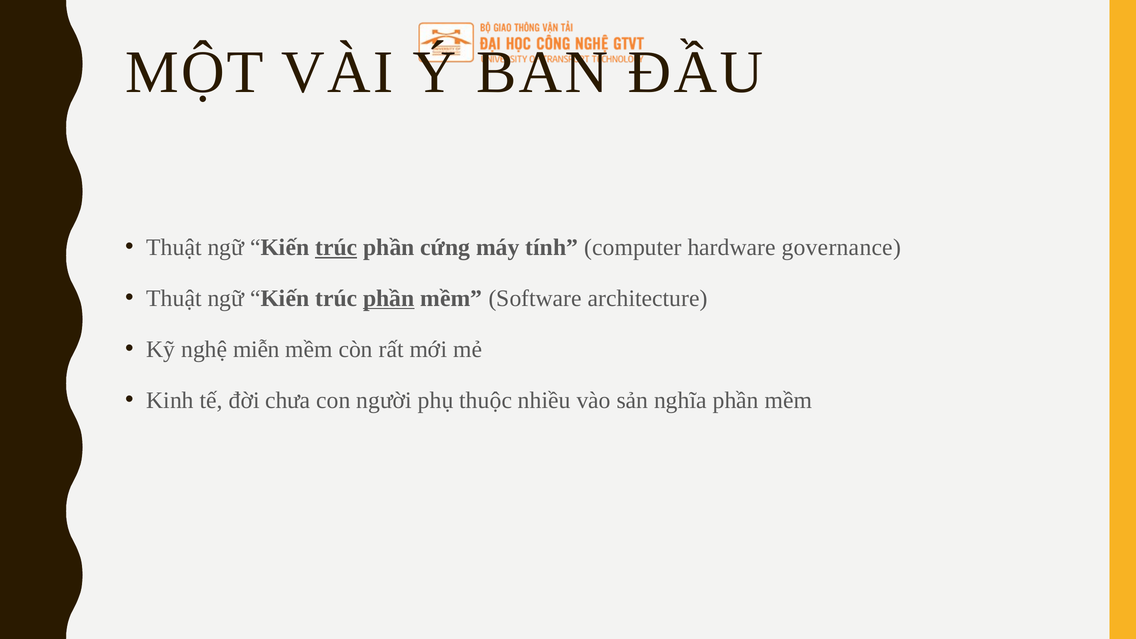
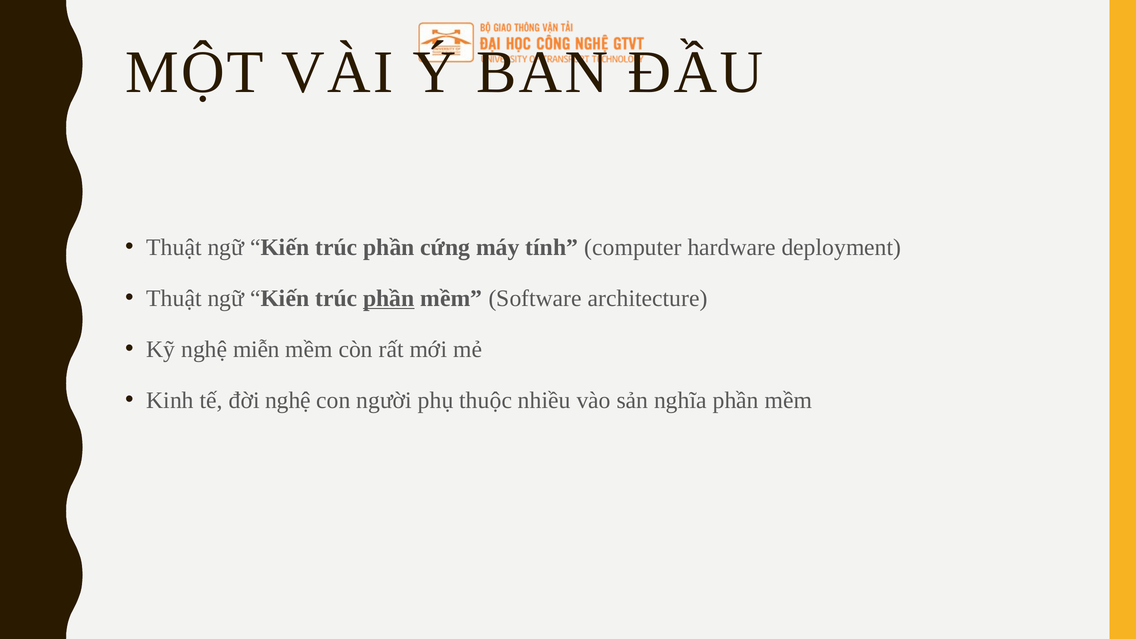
trúc underline: present -> none (336, 247)
governance: governance -> deployment (841, 247)
đời chưa: chưa -> nghệ (288, 400)
